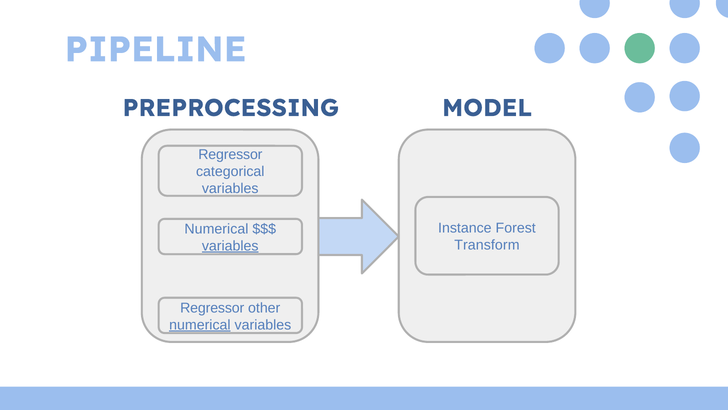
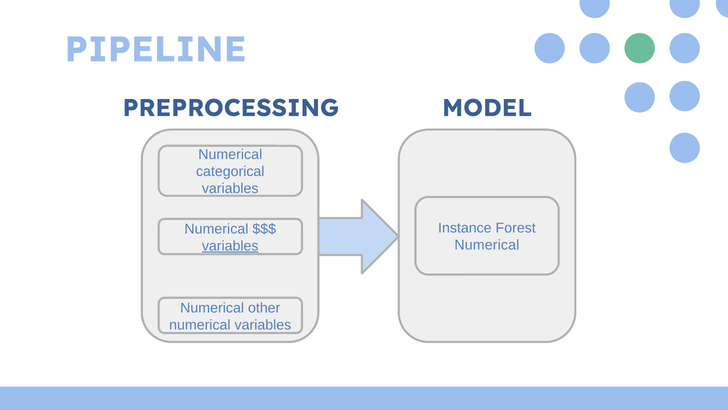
Regressor: Regressor -> Numerical (230, 155)
Transform: Transform -> Numerical (487, 245)
Regressor: Regressor -> Numerical (212, 307)
numerical underline: present -> none (200, 324)
